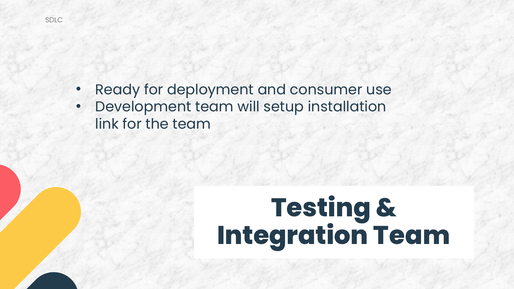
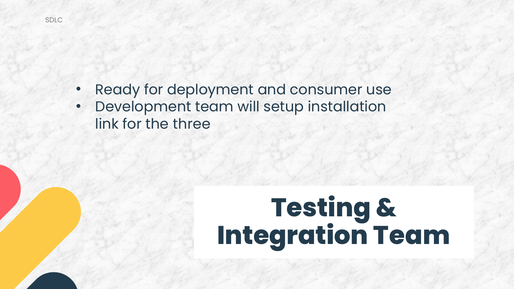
the team: team -> three (192, 124)
